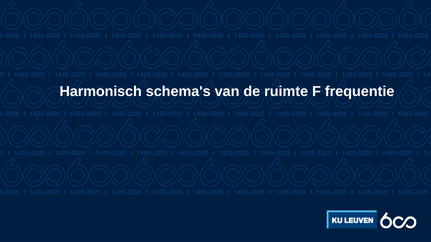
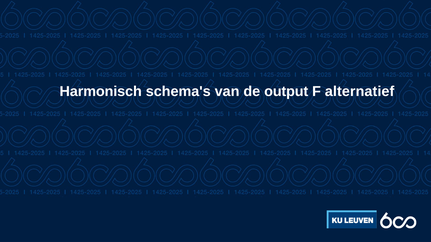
ruimte: ruimte -> output (286, 92)
frequentie: frequentie -> alternatief (360, 92)
